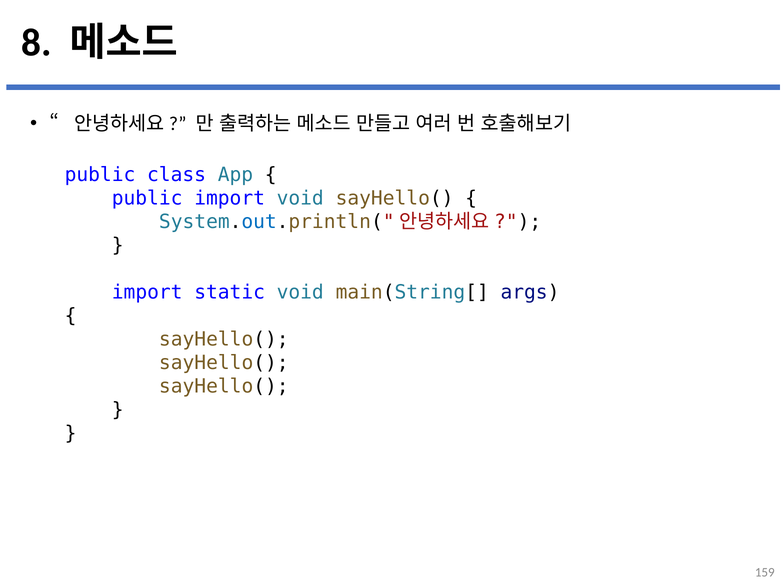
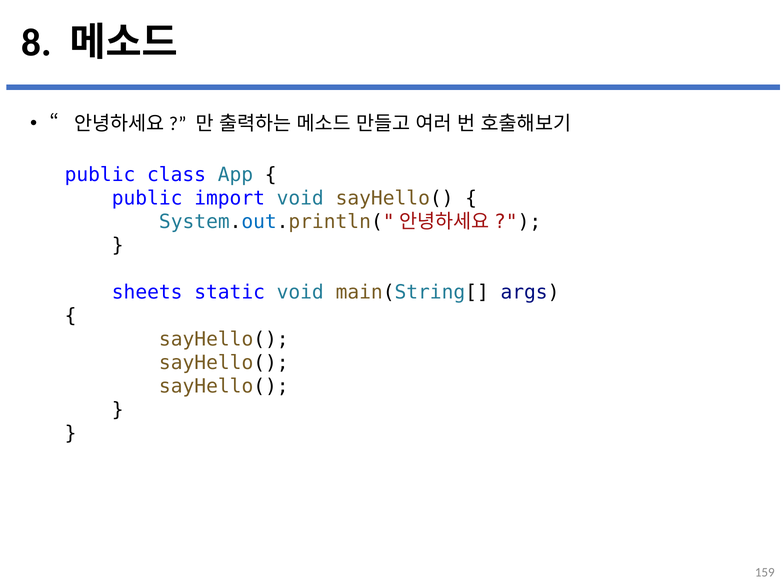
import: import -> sheets (147, 292)
